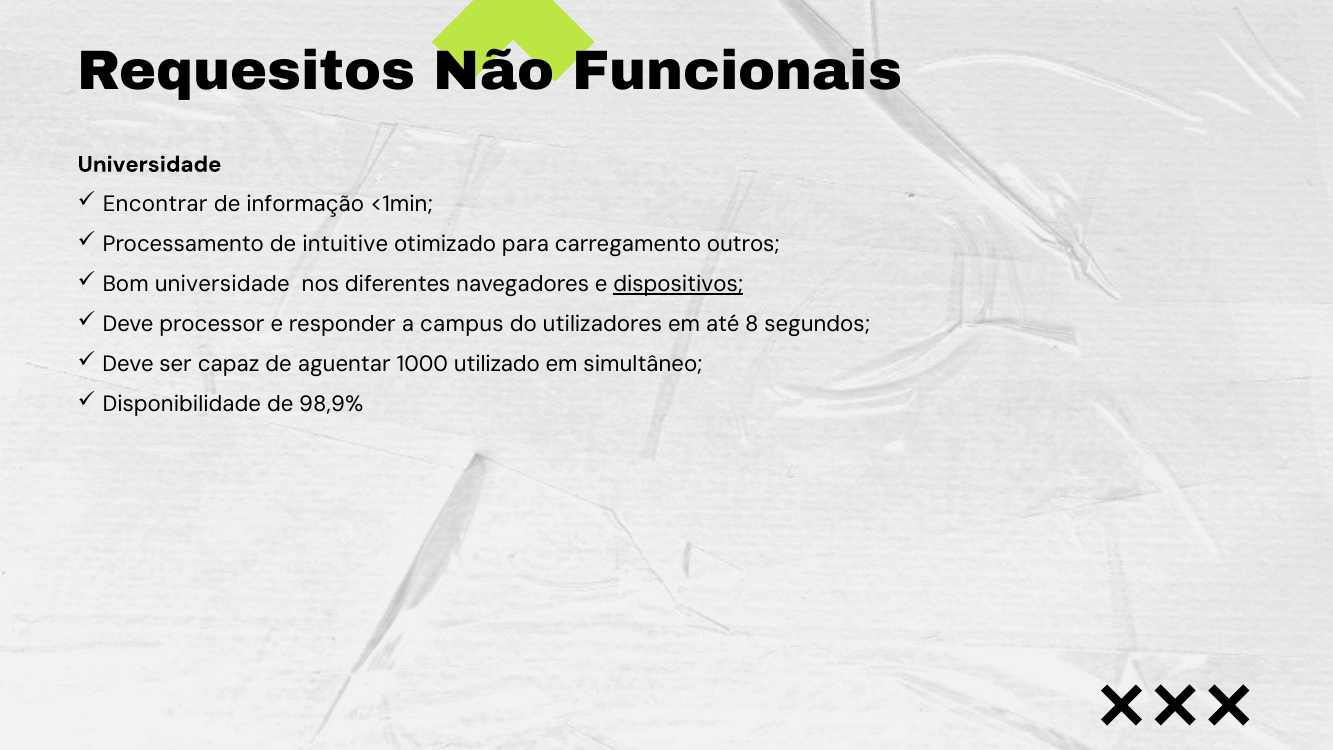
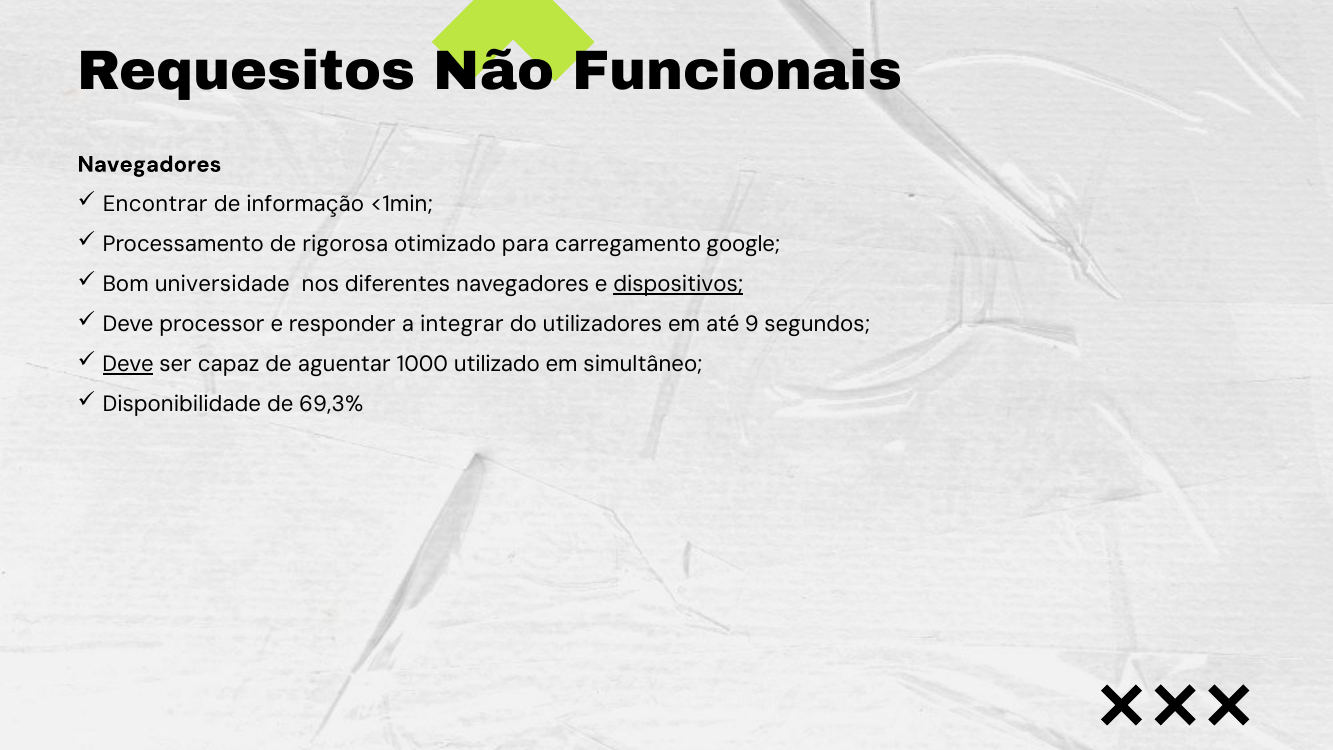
Universidade: Universidade -> Navegadores (150, 164)
intuitive: intuitive -> rigorosa (345, 244)
outros: outros -> google (743, 244)
campus: campus -> integrar (462, 324)
8: 8 -> 9 (752, 324)
Deve underline: none -> present (128, 364)
98,9%: 98,9% -> 69,3% (331, 404)
